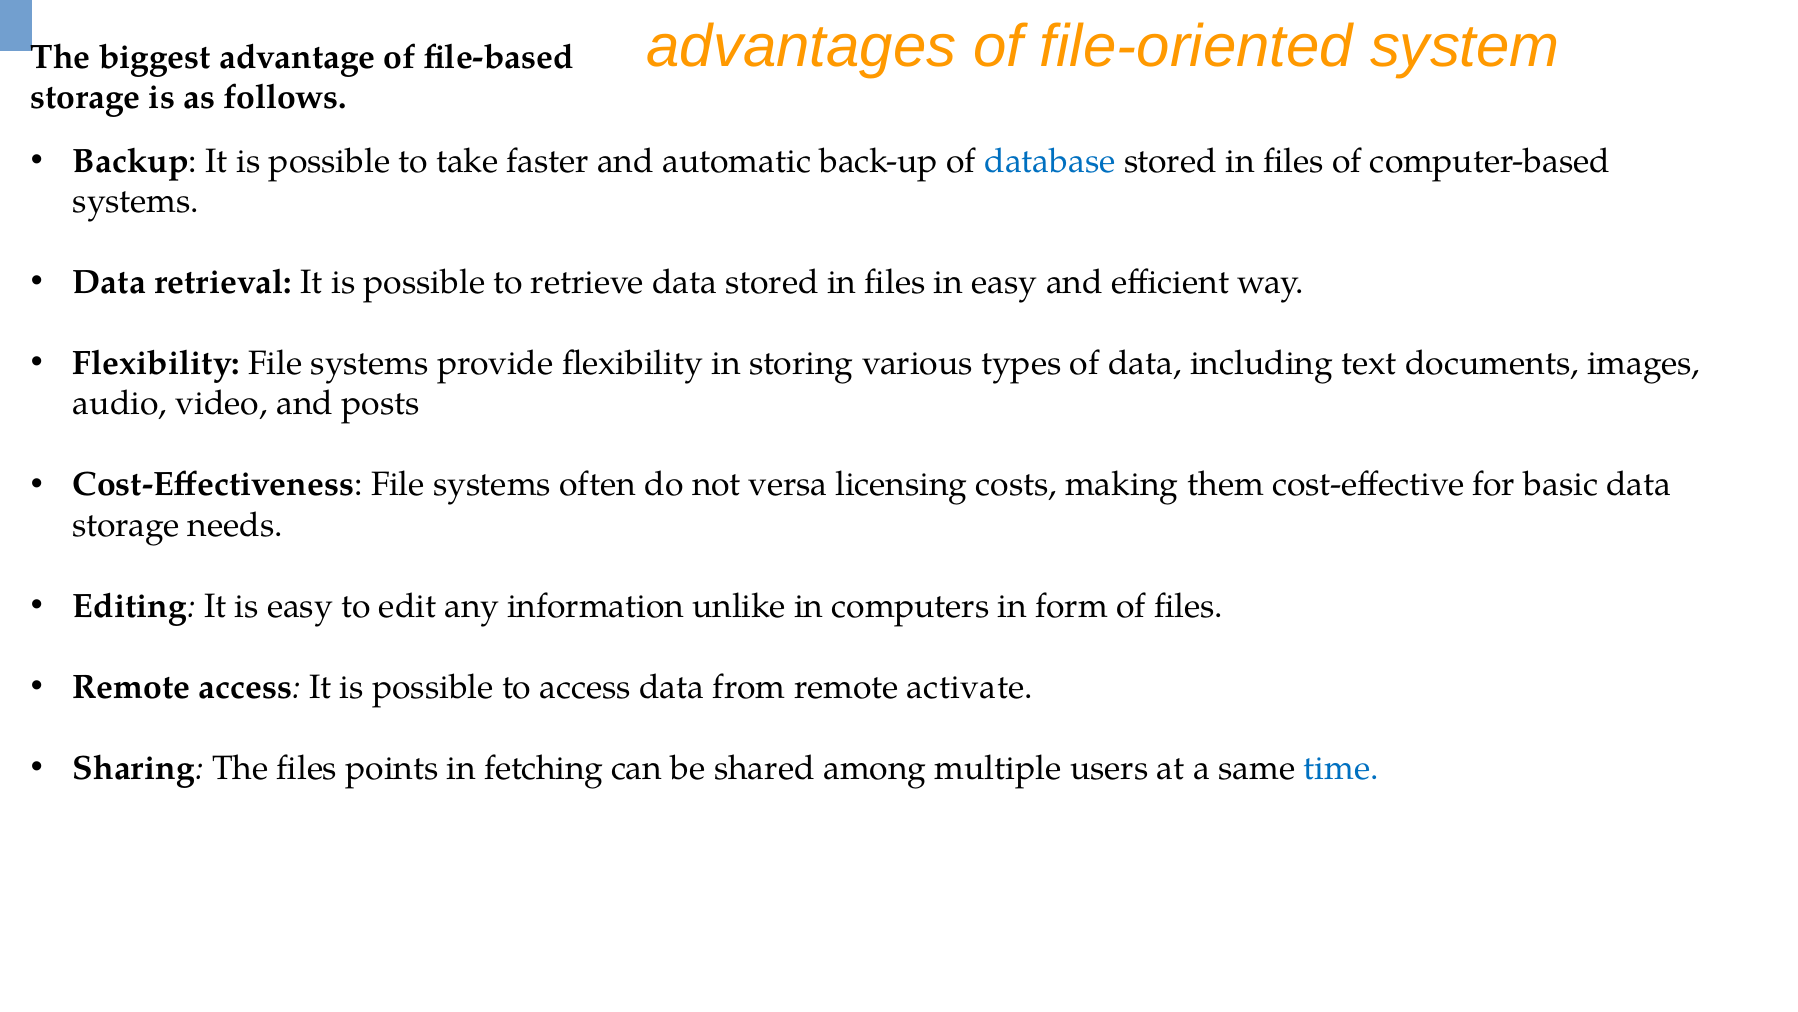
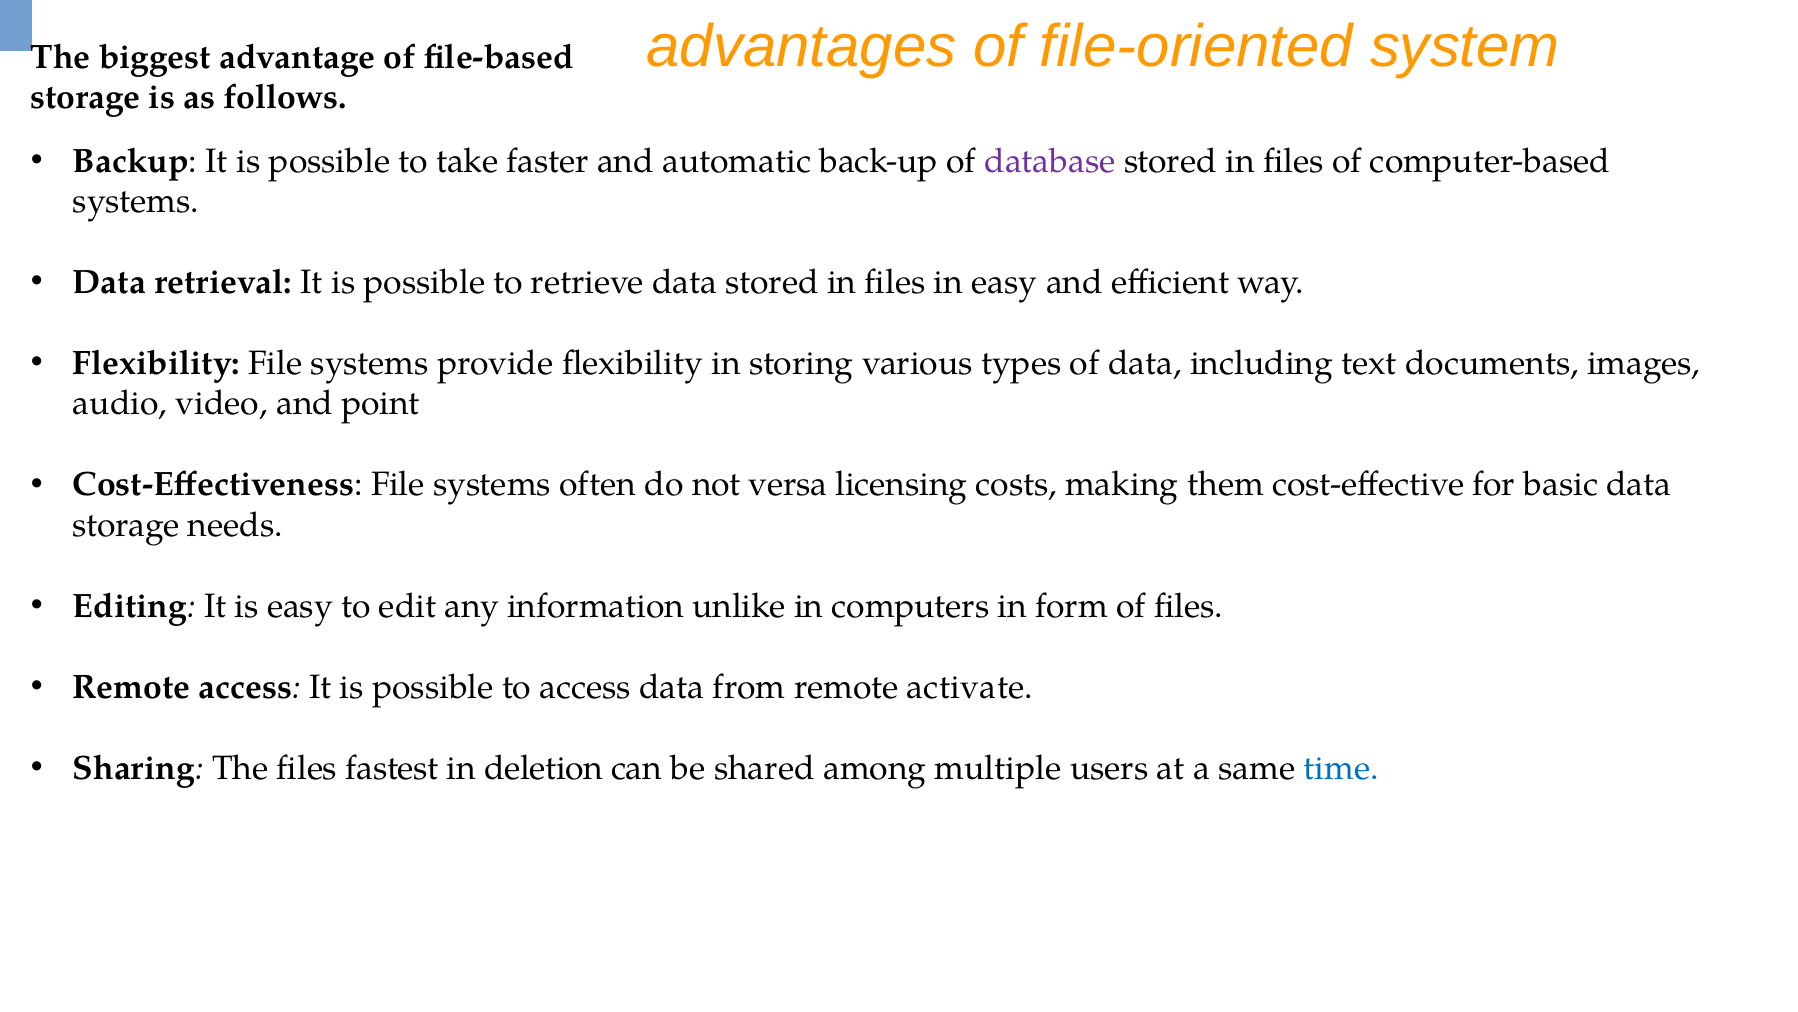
database colour: blue -> purple (1050, 161)
posts: posts -> point (381, 404)
points: points -> fastest (392, 768)
fetching: fetching -> deletion (544, 768)
